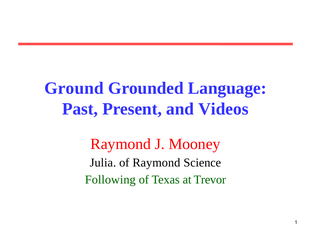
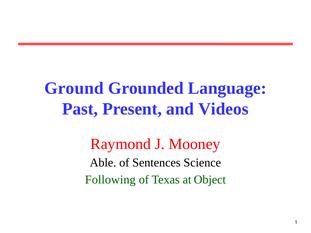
Julia: Julia -> Able (103, 163)
of Raymond: Raymond -> Sentences (156, 163)
Trevor: Trevor -> Object (210, 180)
